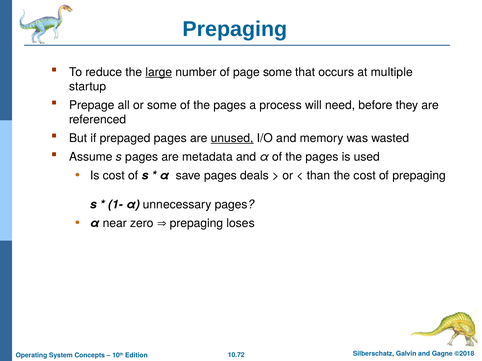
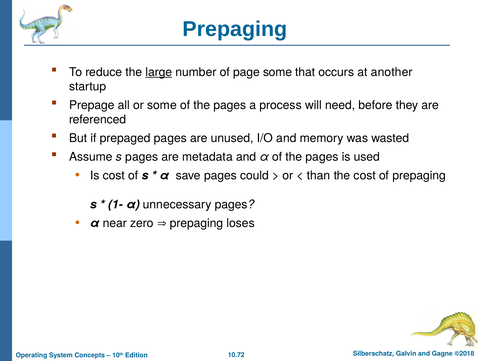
multiple: multiple -> another (392, 72)
unused underline: present -> none (232, 138)
deals: deals -> could (254, 176)
